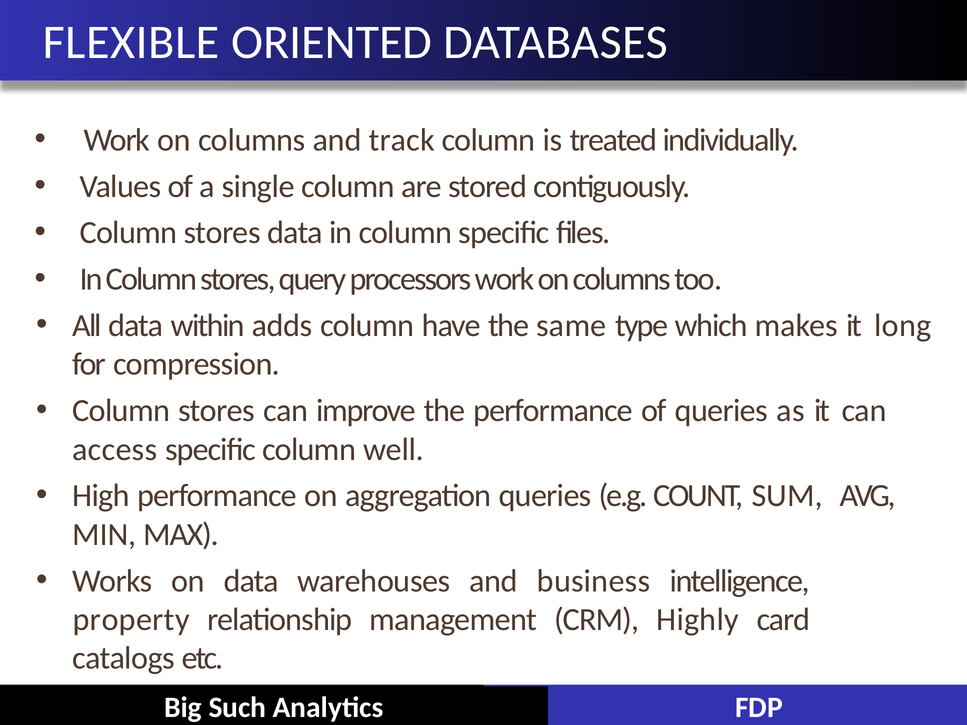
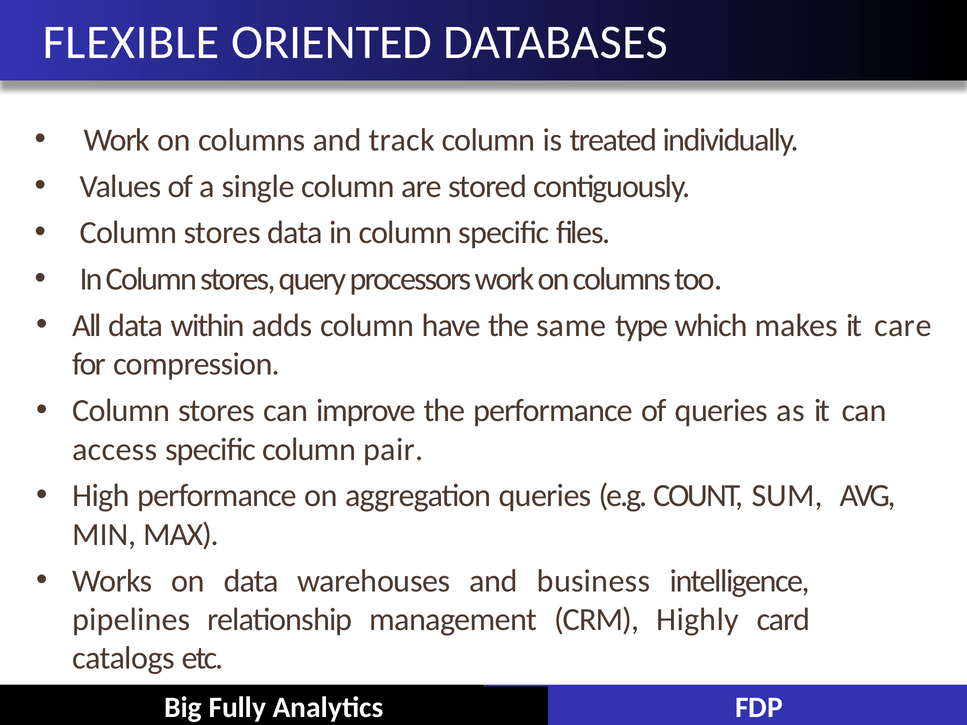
long: long -> care (903, 326)
well: well -> pair (393, 450)
property: property -> pipelines (131, 620)
Such: Such -> Fully (237, 708)
